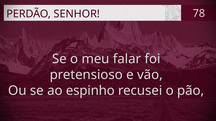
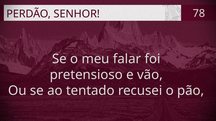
espinho: espinho -> tentado (90, 91)
